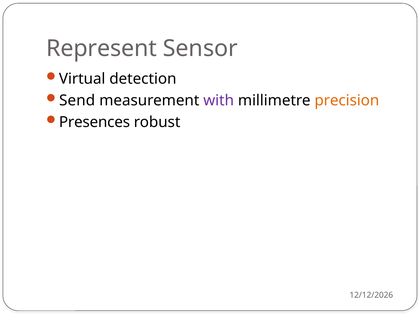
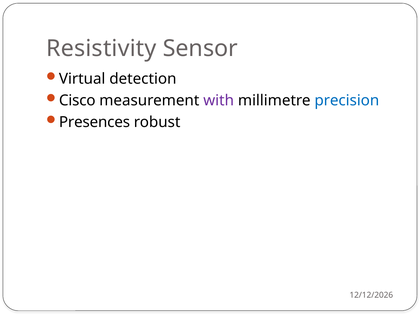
Represent: Represent -> Resistivity (101, 49)
Send: Send -> Cisco (77, 100)
precision colour: orange -> blue (347, 100)
